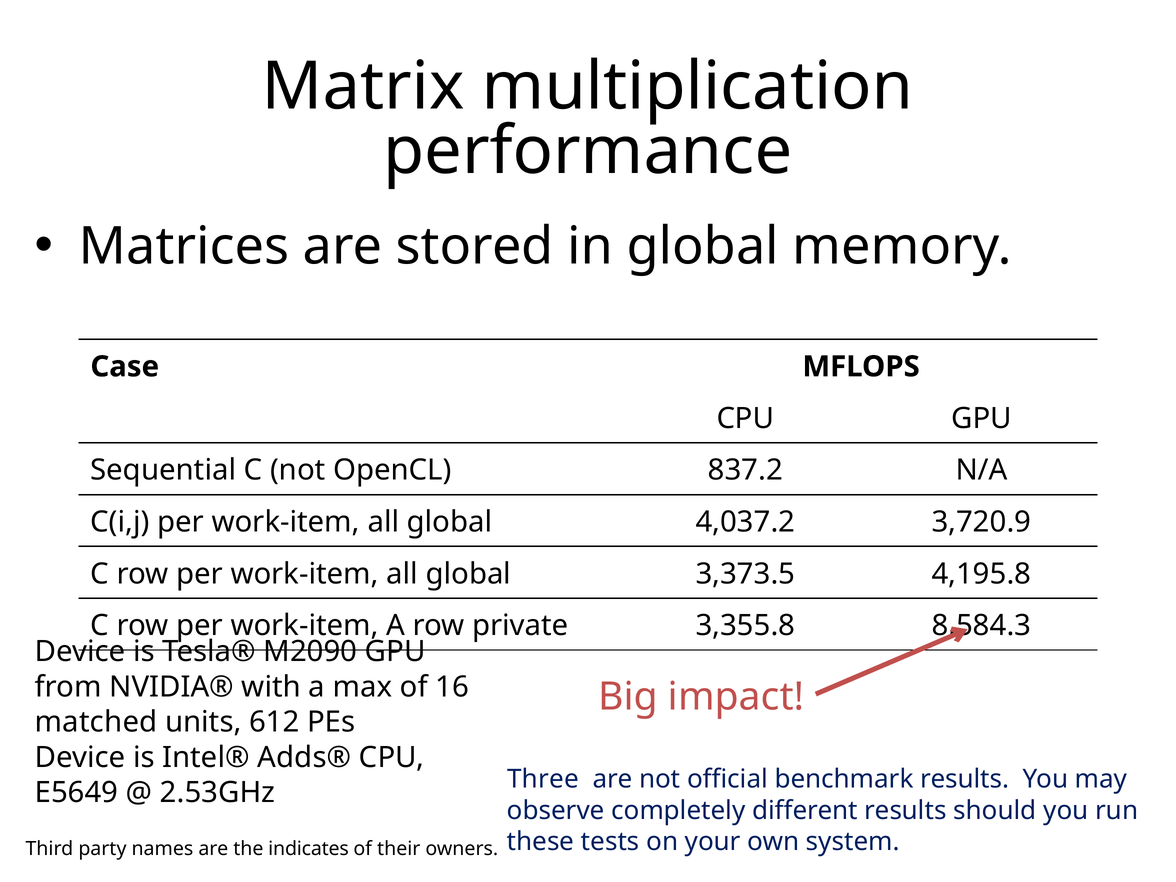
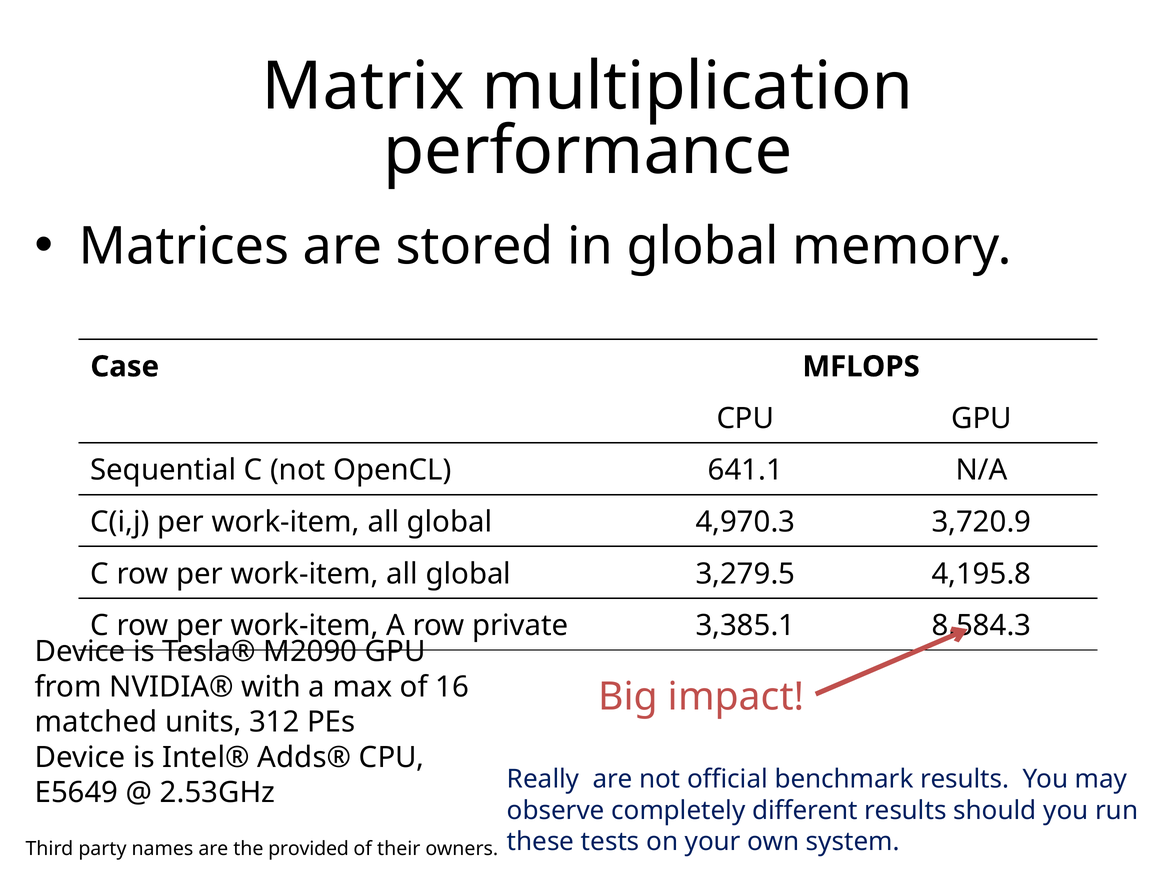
837.2: 837.2 -> 641.1 (745, 470)
4,037.2: 4,037.2 -> 4,970.3 (745, 522)
3,373.5: 3,373.5 -> 3,279.5 (745, 574)
3,355.8: 3,355.8 -> 3,385.1 (745, 626)
612: 612 -> 312 (274, 722)
Three: Three -> Really (543, 779)
indicates: indicates -> provided (309, 849)
